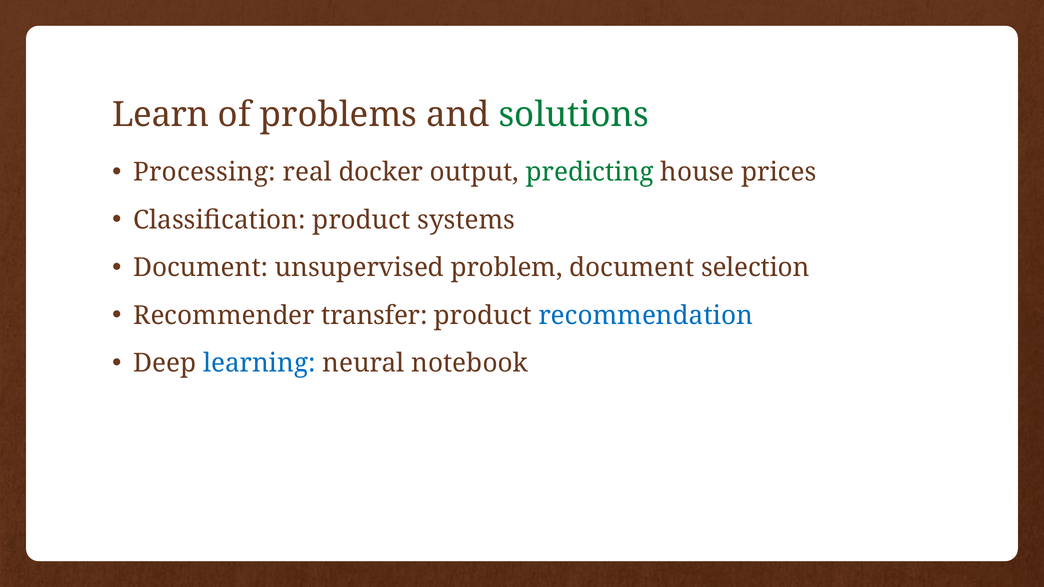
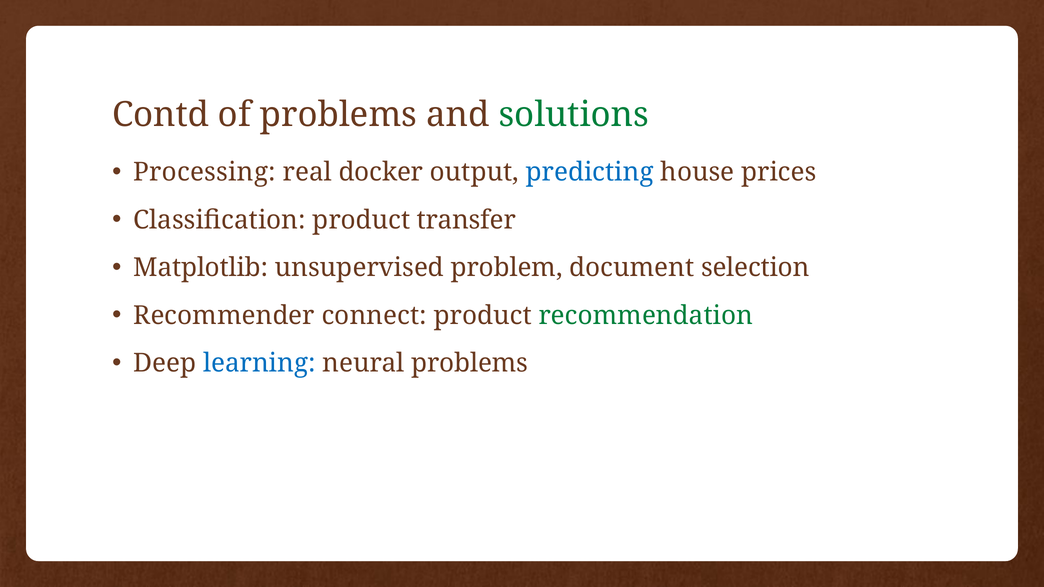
Learn: Learn -> Contd (161, 115)
predicting colour: green -> blue (590, 172)
systems: systems -> transfer (466, 220)
Document: Document -> Matplotlib (201, 268)
transfer: transfer -> connect (374, 316)
recommendation colour: blue -> green (646, 316)
neural notebook: notebook -> problems (470, 363)
